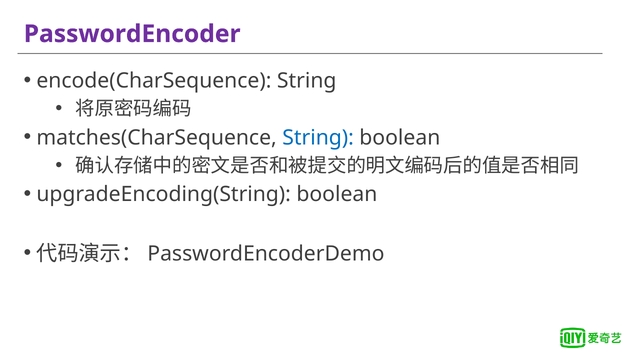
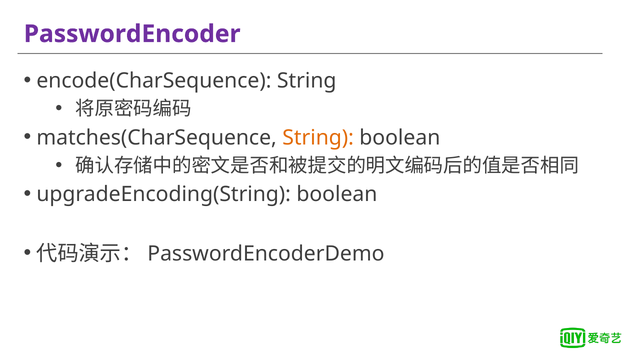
String colour: blue -> orange (318, 138)
